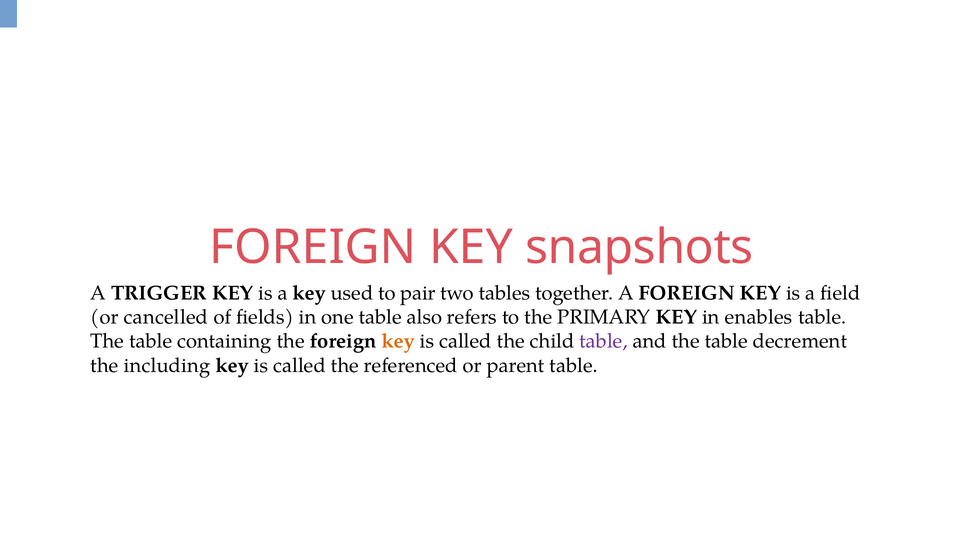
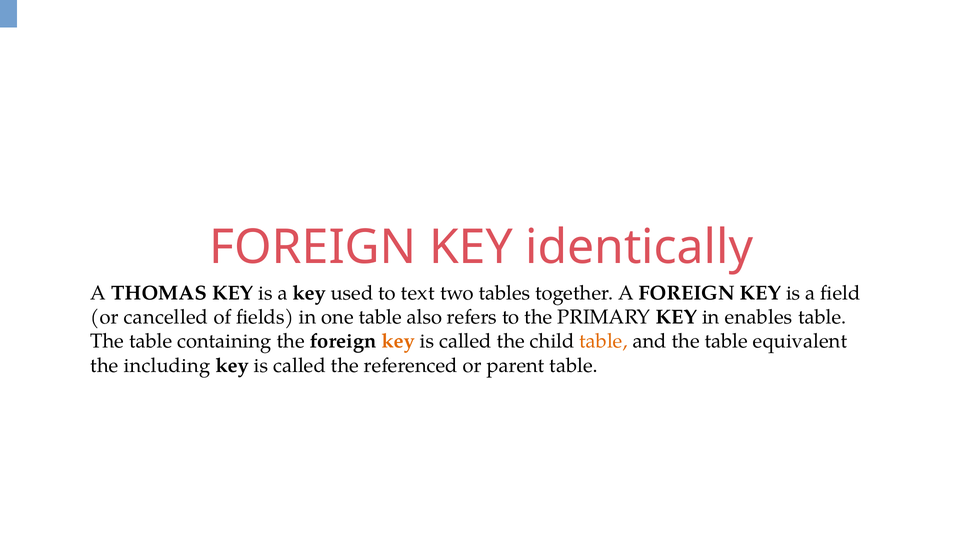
snapshots: snapshots -> identically (639, 247)
TRIGGER: TRIGGER -> THOMAS (159, 293)
pair: pair -> text (418, 293)
table colour: purple -> orange (603, 341)
decrement: decrement -> equivalent (800, 341)
